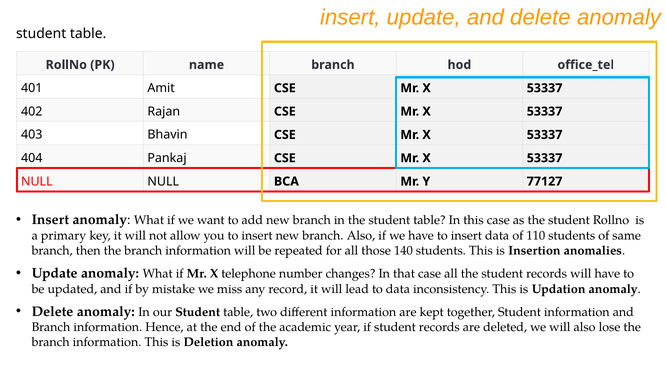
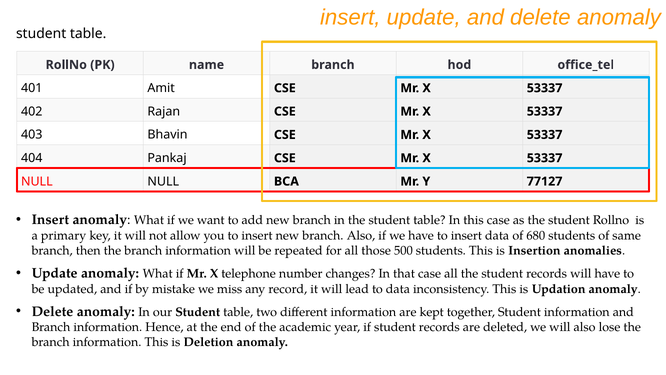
110: 110 -> 680 (536, 235)
140: 140 -> 500 (403, 250)
